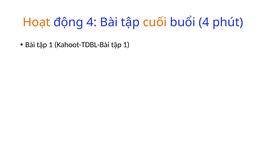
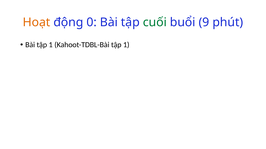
động 4: 4 -> 0 (92, 22)
cuối colour: orange -> green (155, 22)
buổi 4: 4 -> 9 (204, 22)
